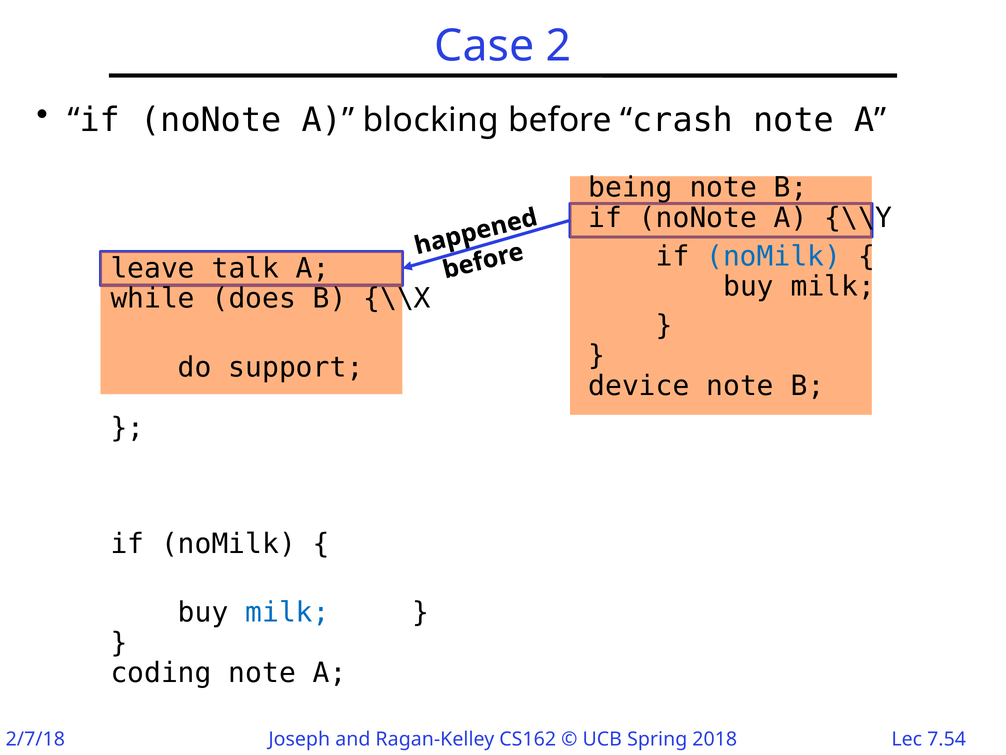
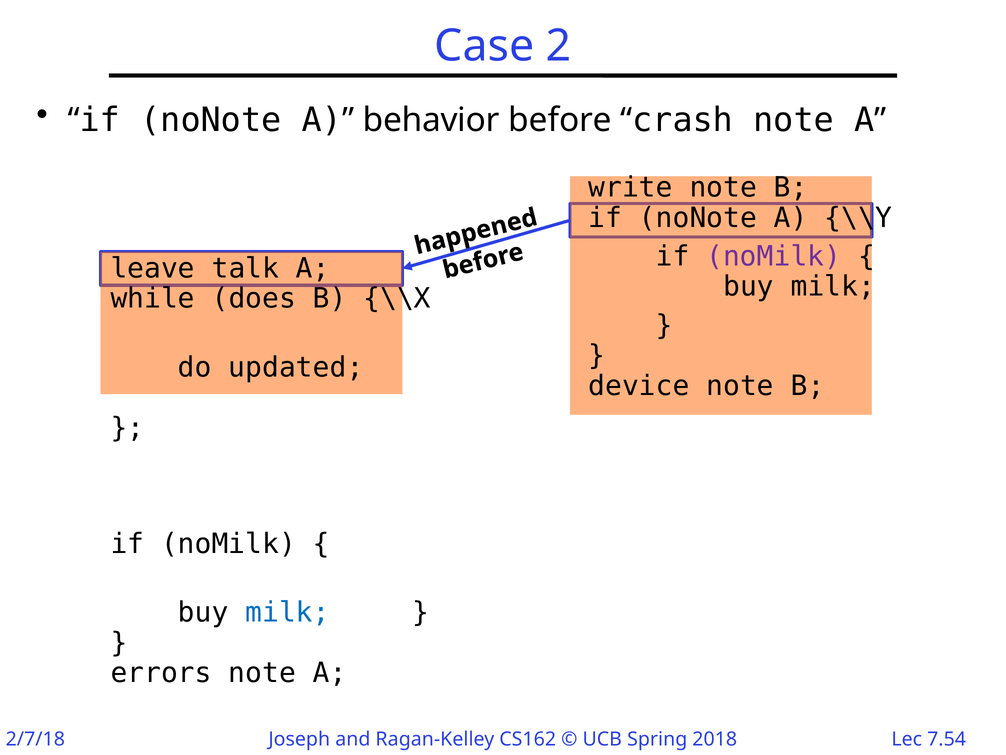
blocking: blocking -> behavior (431, 120)
being: being -> write (630, 187)
noMilk colour: blue -> purple (774, 256)
support: support -> updated (296, 367)
coding: coding -> errors (161, 673)
